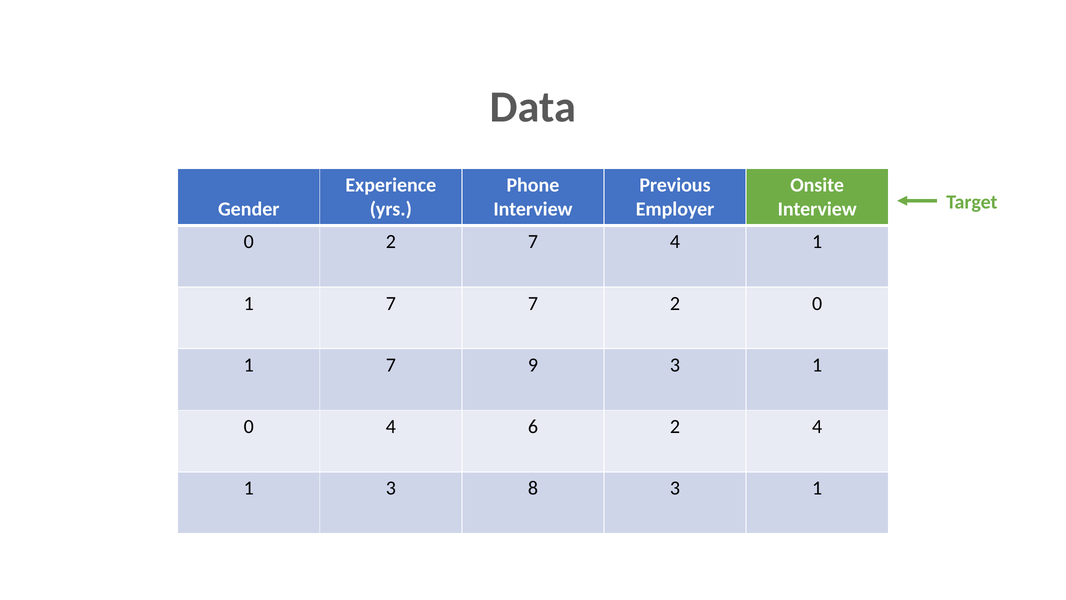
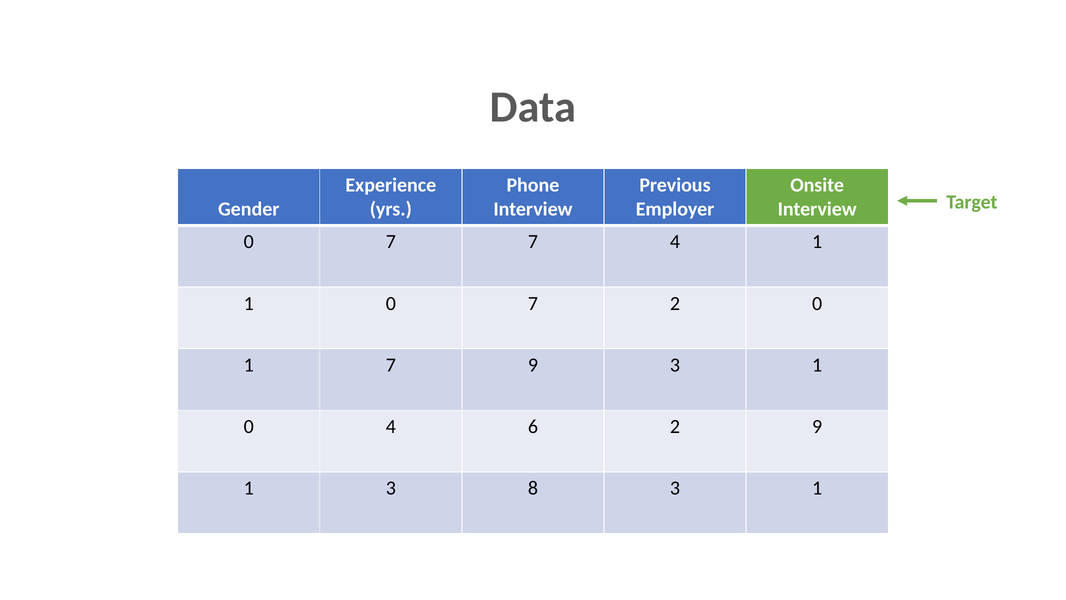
2: 2 -> 7 (391, 242)
7: 7 -> 0 (391, 303)
2 4: 4 -> 9 (817, 426)
